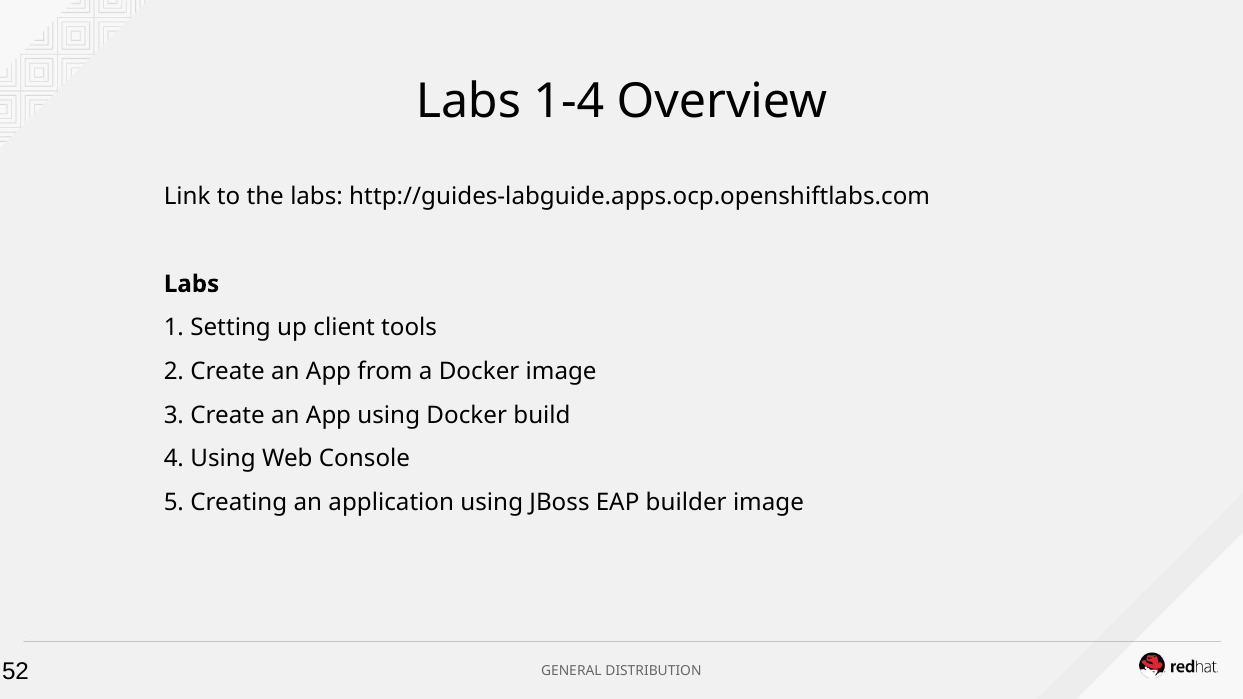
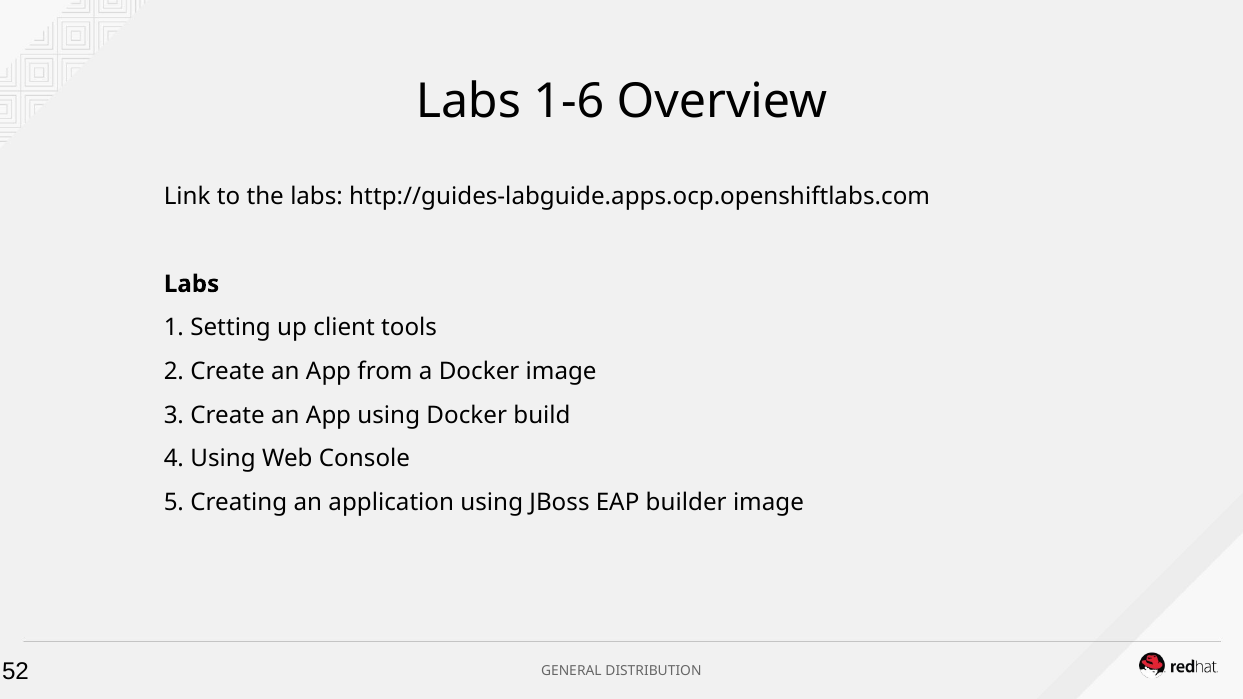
1-4: 1-4 -> 1-6 (569, 102)
